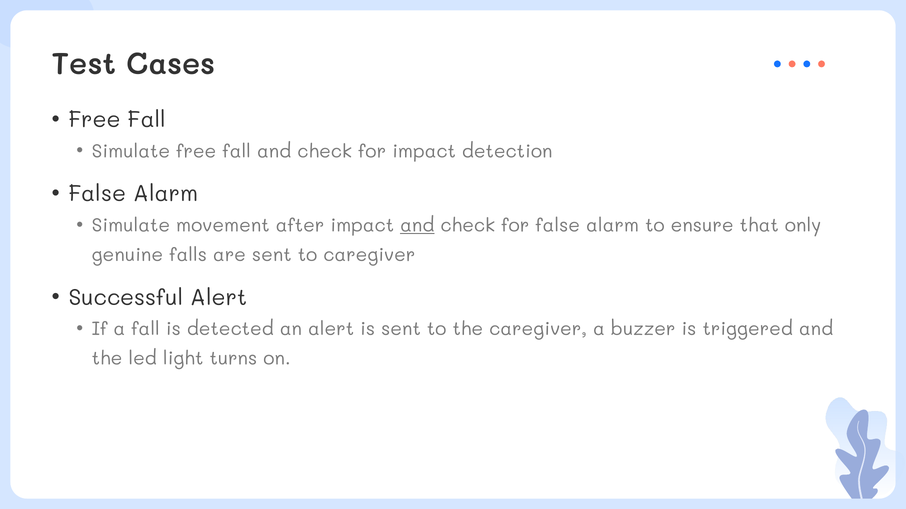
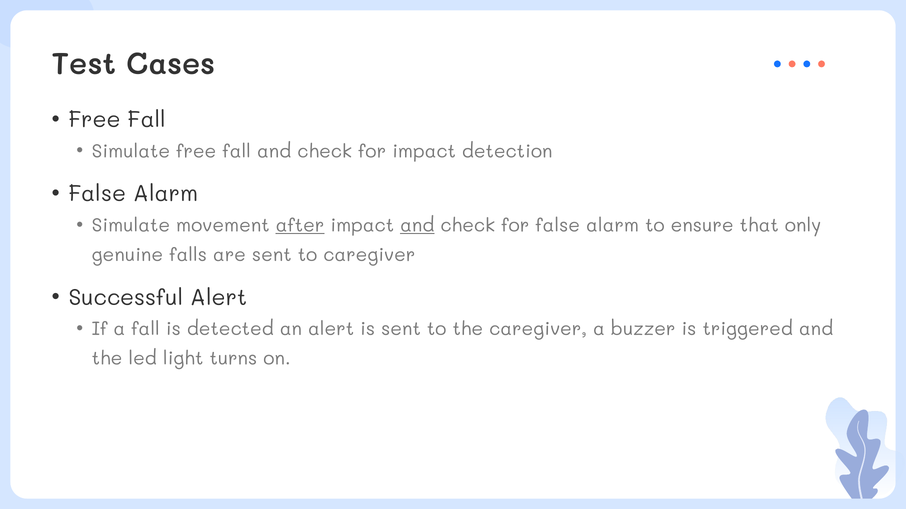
after underline: none -> present (300, 226)
